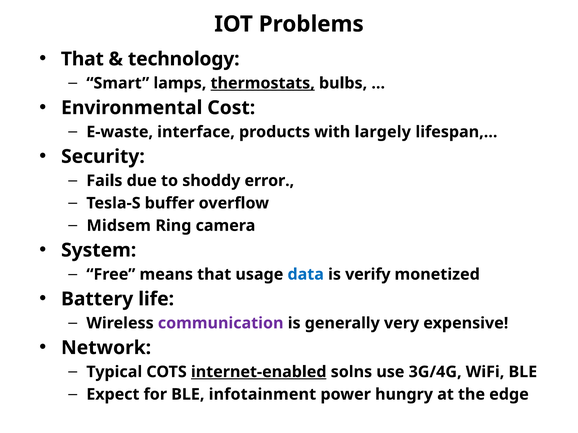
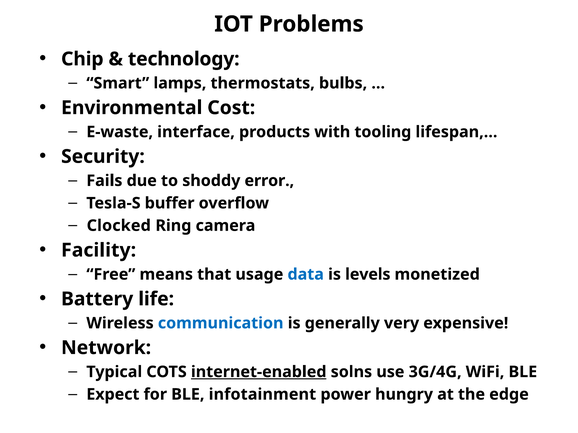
That: That -> Chip (82, 59)
thermostats underline: present -> none (263, 83)
largely: largely -> tooling (383, 132)
Midsem: Midsem -> Clocked (119, 226)
System: System -> Facility (99, 250)
verify: verify -> levels (368, 275)
communication colour: purple -> blue (221, 323)
